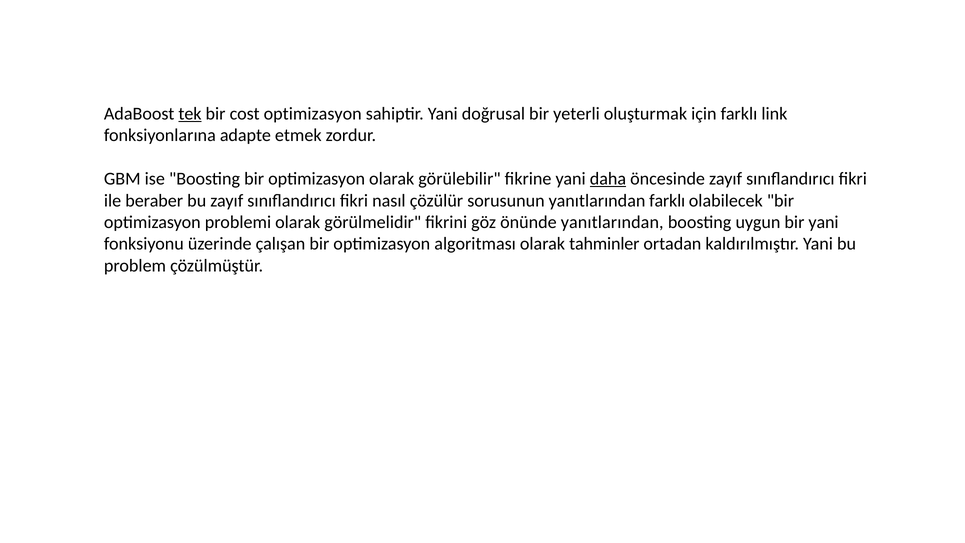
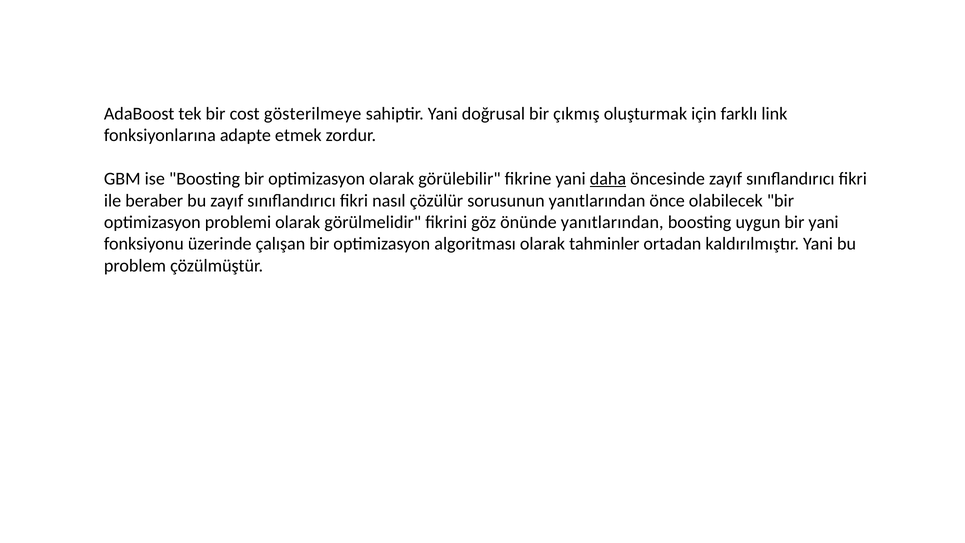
tek underline: present -> none (190, 114)
cost optimizasyon: optimizasyon -> gösterilmeye (313, 114)
yeterli: yeterli -> çıkmış (576, 114)
yanıtlarından farklı: farklı -> önce (667, 200)
